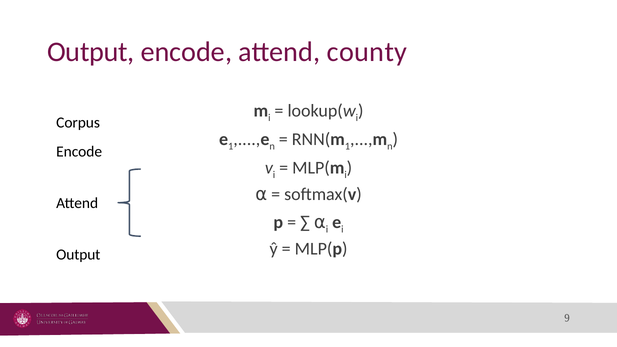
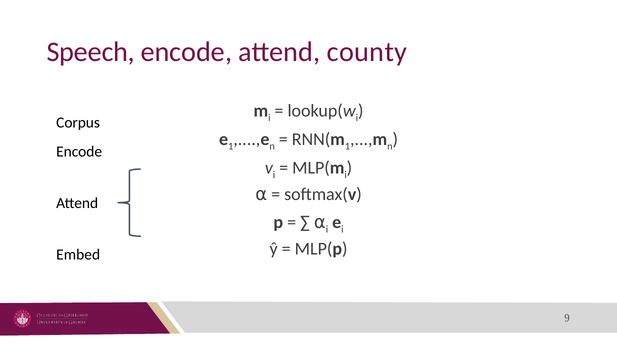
Output: Output -> Speech (91, 52)
Output: Output -> Embed (78, 255)
